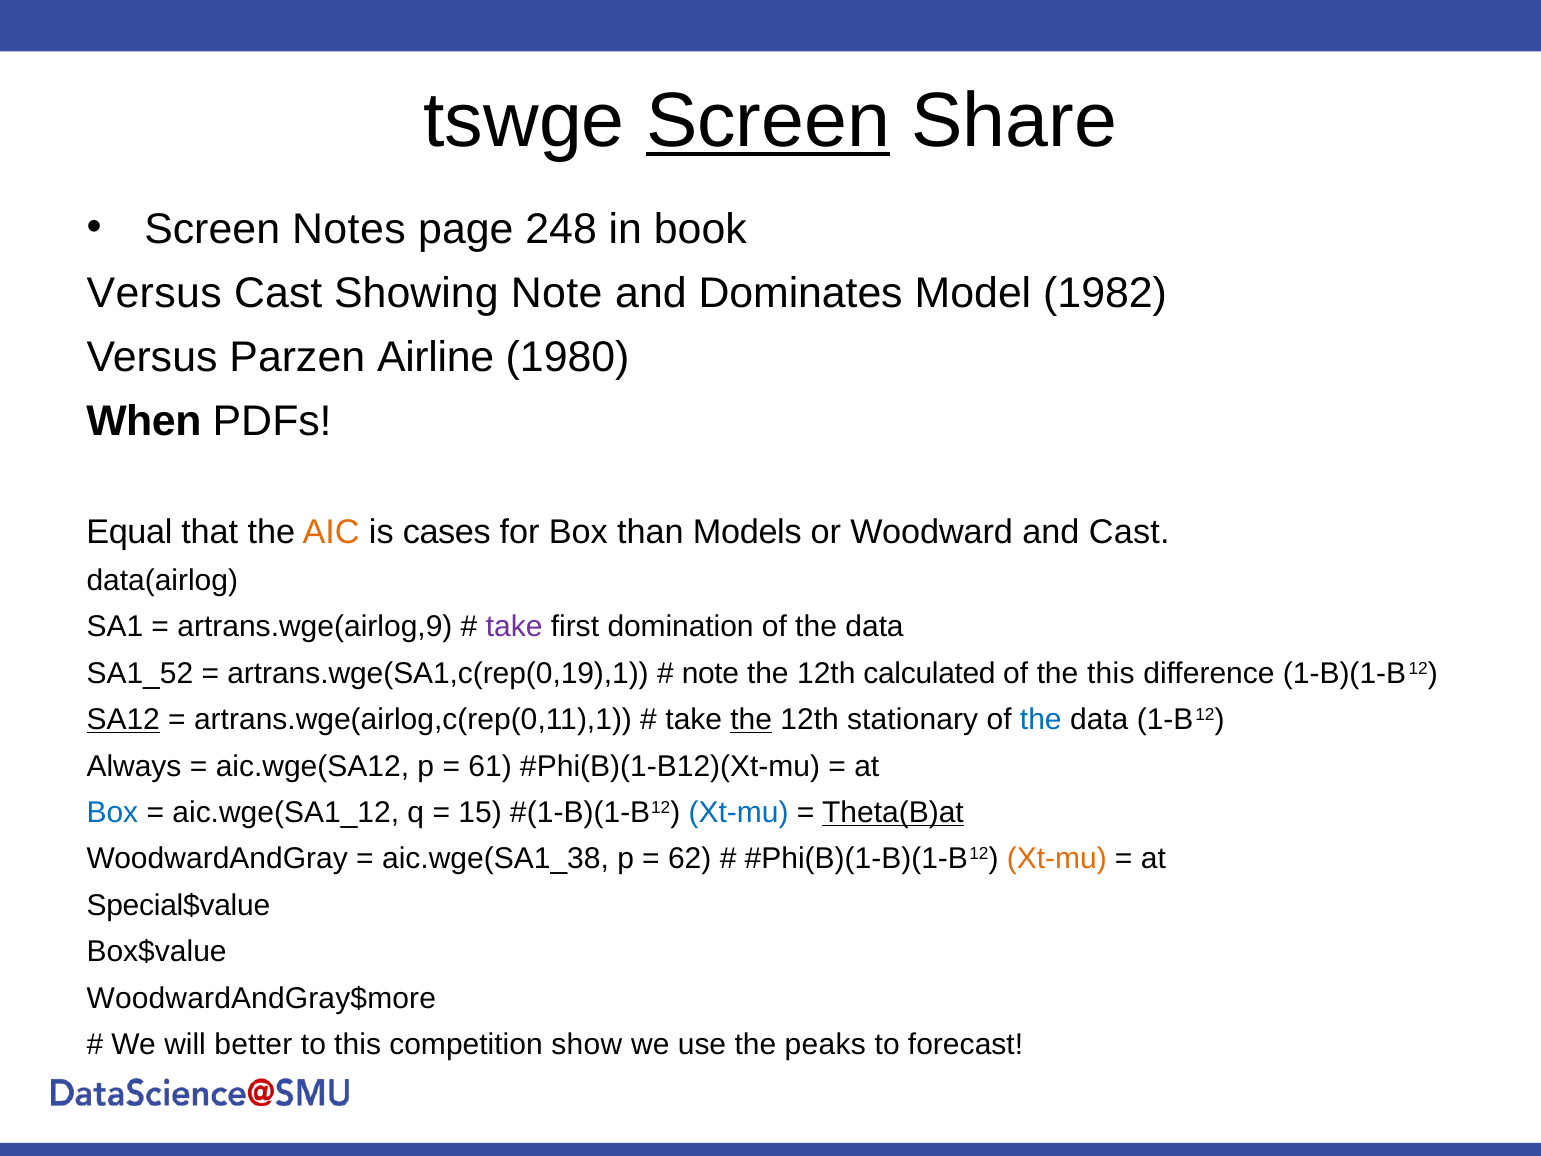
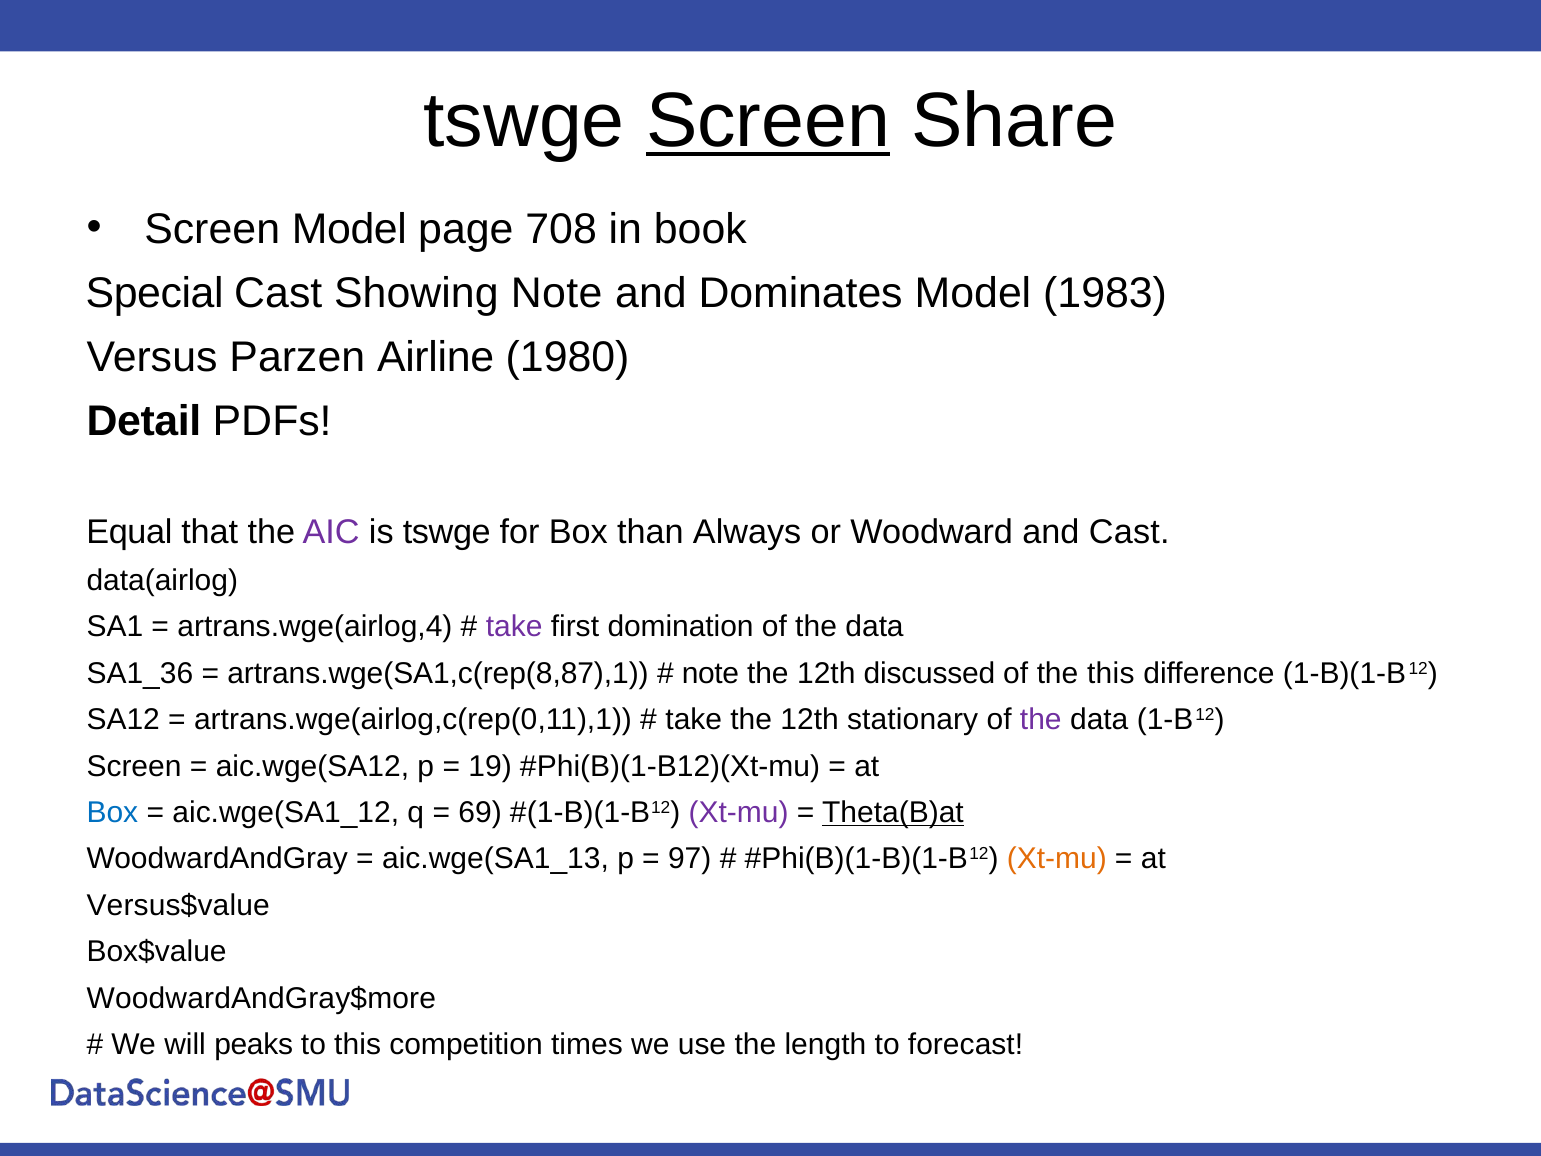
Screen Notes: Notes -> Model (349, 229)
248: 248 -> 708 (561, 229)
Versus: Versus -> Special (155, 293)
1982: 1982 -> 1983 (1105, 293)
When: When -> Detail (144, 422)
AIC colour: orange -> purple (331, 532)
is cases: cases -> tswge (447, 532)
Models: Models -> Always (747, 532)
artrans.wge(airlog,9: artrans.wge(airlog,9 -> artrans.wge(airlog,4 (315, 627)
SA1_52: SA1_52 -> SA1_36 (140, 673)
artrans.wge(SA1,c(rep(0,19),1: artrans.wge(SA1,c(rep(0,19),1 -> artrans.wge(SA1,c(rep(8,87),1 (438, 673)
calculated: calculated -> discussed (930, 673)
SA12 underline: present -> none (123, 720)
the underline: present -> none (751, 720)
the colour: blue -> purple (1041, 720)
Always: Always -> Screen (134, 766)
61: 61 -> 19 (490, 766)
15: 15 -> 69 (480, 812)
Xt-mu colour: blue -> purple (739, 812)
aic.wge(SA1_38: aic.wge(SA1_38 -> aic.wge(SA1_13 (495, 859)
62: 62 -> 97 (690, 859)
Special$value: Special$value -> Versus$value (178, 905)
better: better -> peaks (254, 1044)
show: show -> times (587, 1044)
peaks: peaks -> length (825, 1044)
